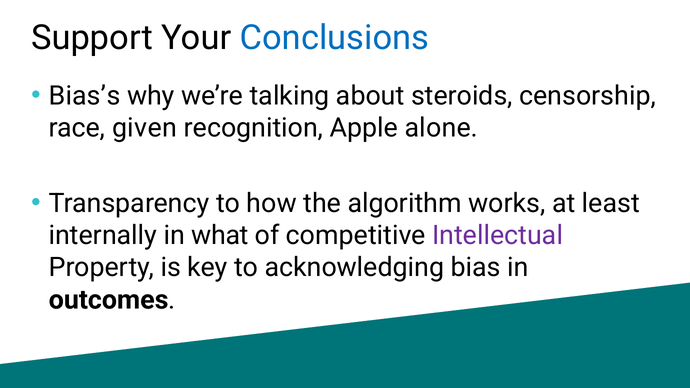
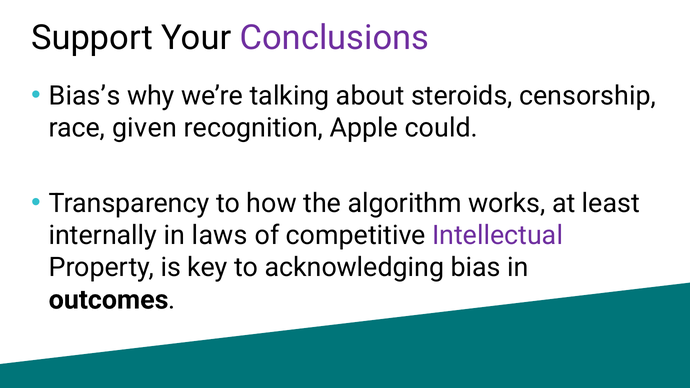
Conclusions colour: blue -> purple (335, 38)
alone: alone -> could (441, 128)
what: what -> laws (220, 235)
